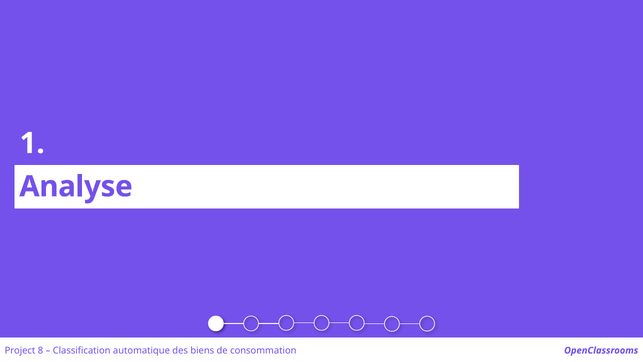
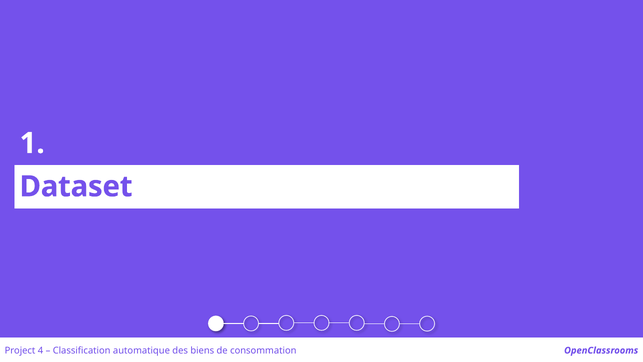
Analyse: Analyse -> Dataset (76, 186)
8: 8 -> 4 (41, 350)
